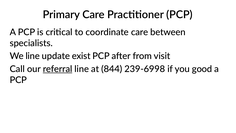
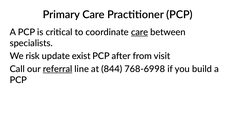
care underline: none -> present (140, 32)
We line: line -> risk (33, 56)
239-6998: 239-6998 -> 768-6998 (145, 69)
good: good -> build (202, 69)
